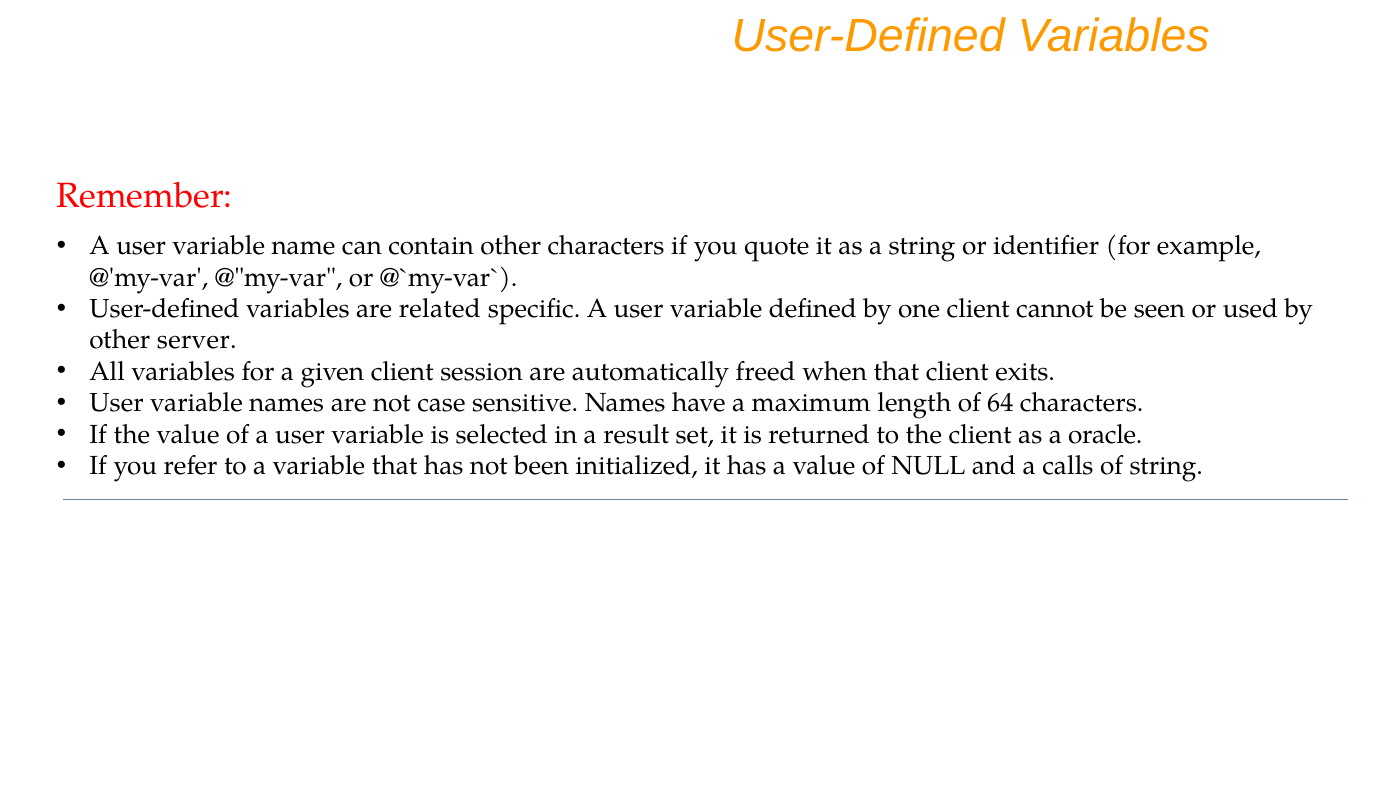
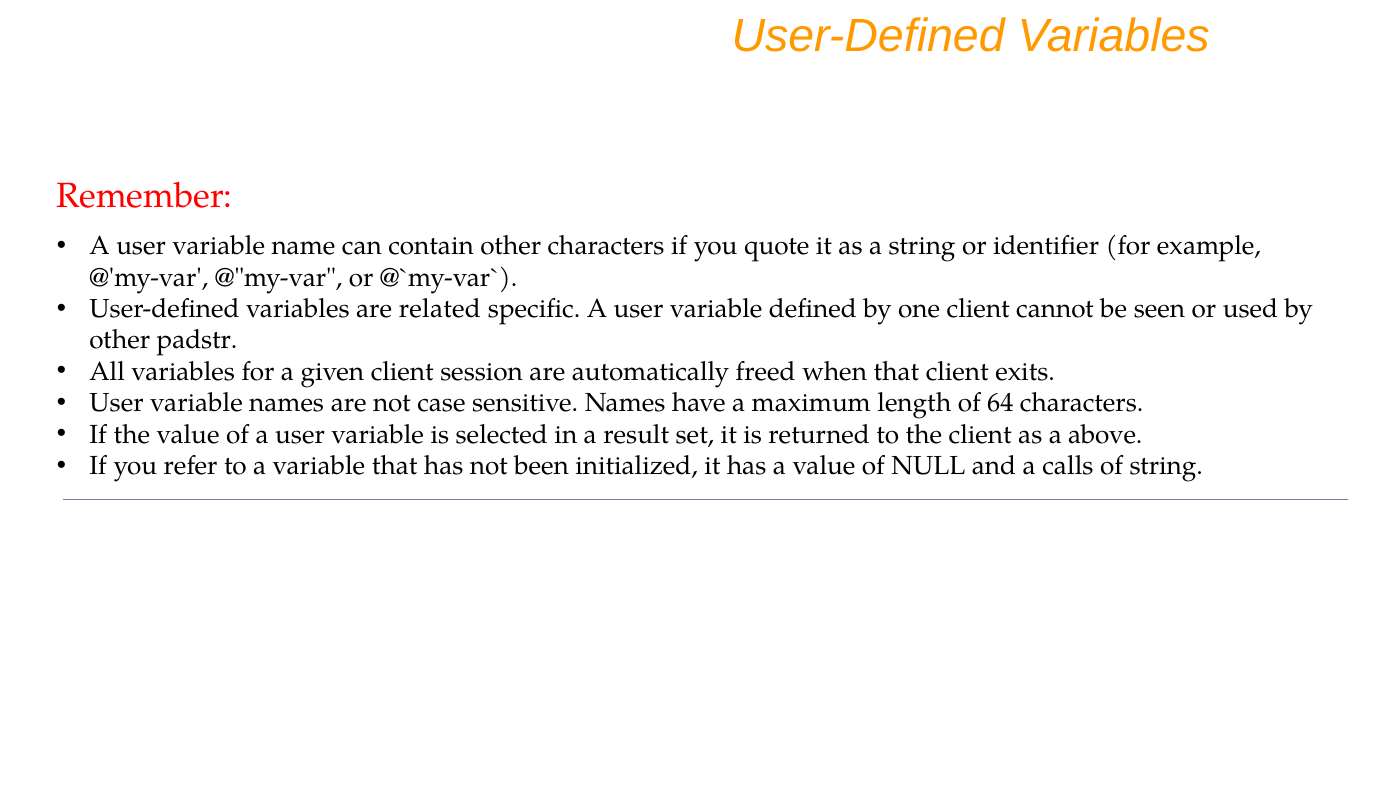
server: server -> padstr (197, 340)
oracle: oracle -> above (1105, 434)
